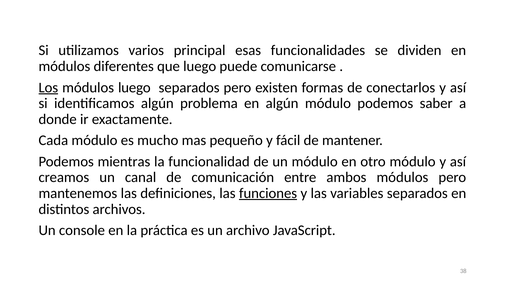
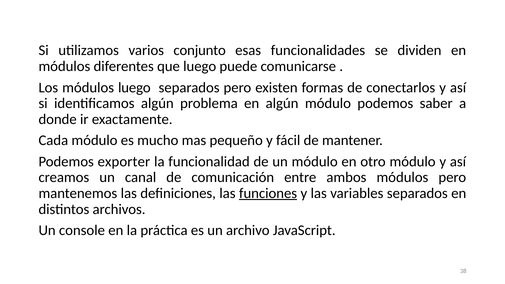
principal: principal -> conjunto (200, 50)
Los underline: present -> none (48, 87)
mientras: mientras -> exporter (124, 162)
